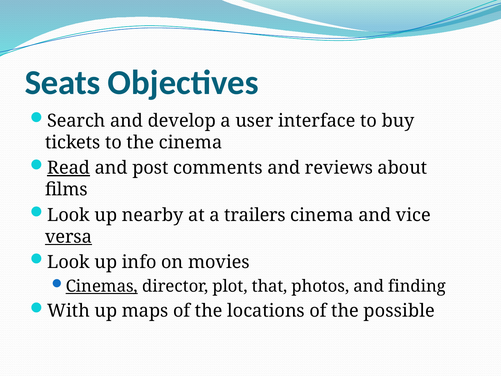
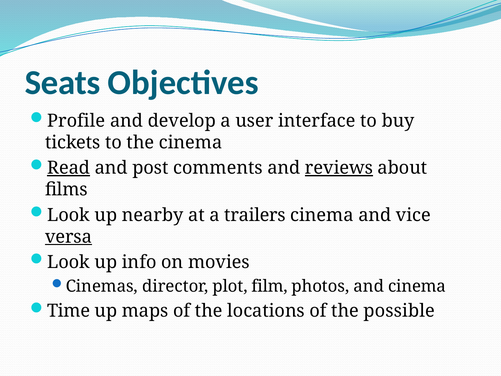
Search: Search -> Profile (76, 121)
reviews underline: none -> present (339, 168)
Cinemas underline: present -> none (102, 286)
that: that -> film (270, 286)
and finding: finding -> cinema (417, 286)
With: With -> Time (69, 311)
